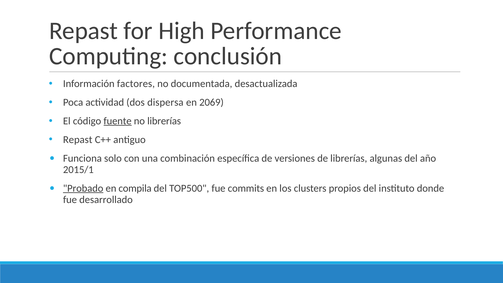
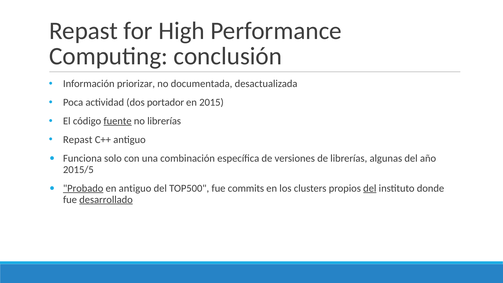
factores: factores -> priorizar (136, 84)
dispersa: dispersa -> portador (166, 102)
2069: 2069 -> 2015 (211, 102)
2015/1: 2015/1 -> 2015/5 (78, 170)
en compila: compila -> antiguo (135, 188)
del underline: none -> present (370, 188)
desarrollado underline: none -> present (106, 200)
